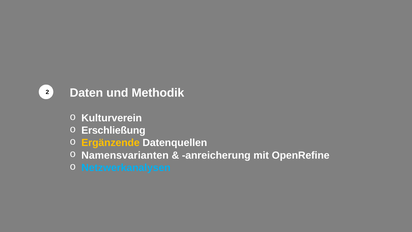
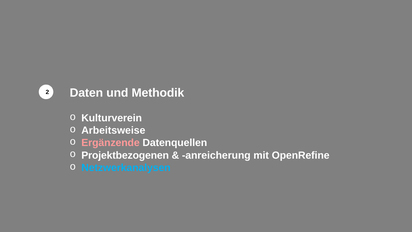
Erschließung: Erschließung -> Arbeitsweise (113, 130)
Ergänzende colour: yellow -> pink (111, 143)
Namensvarianten: Namensvarianten -> Projektbezogenen (125, 155)
